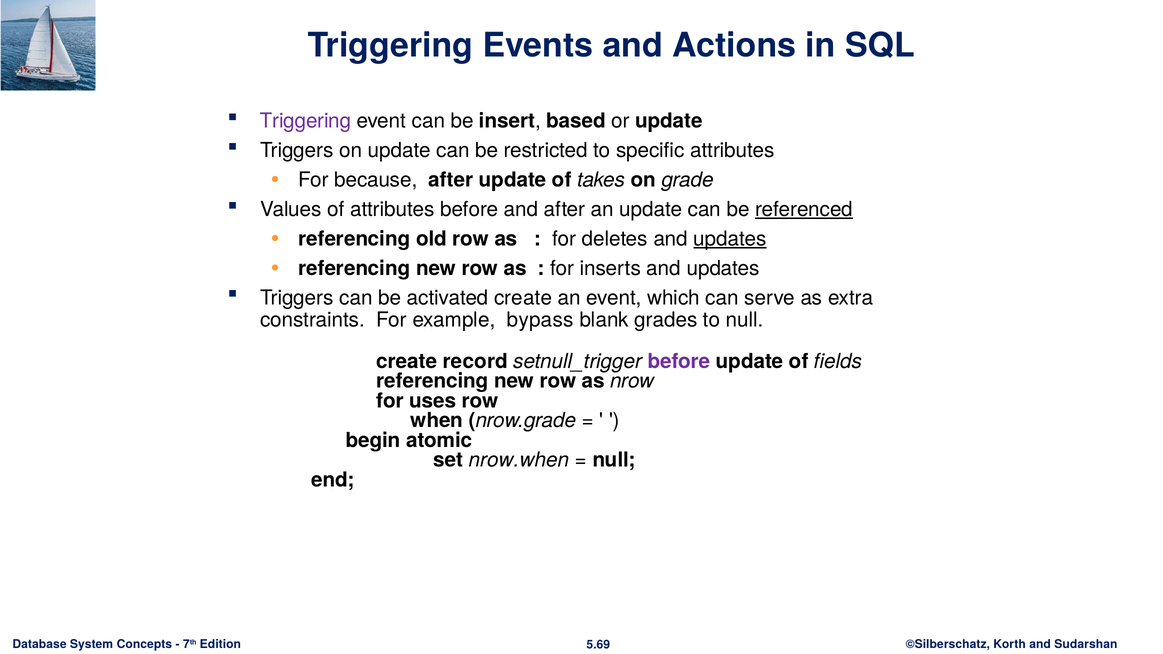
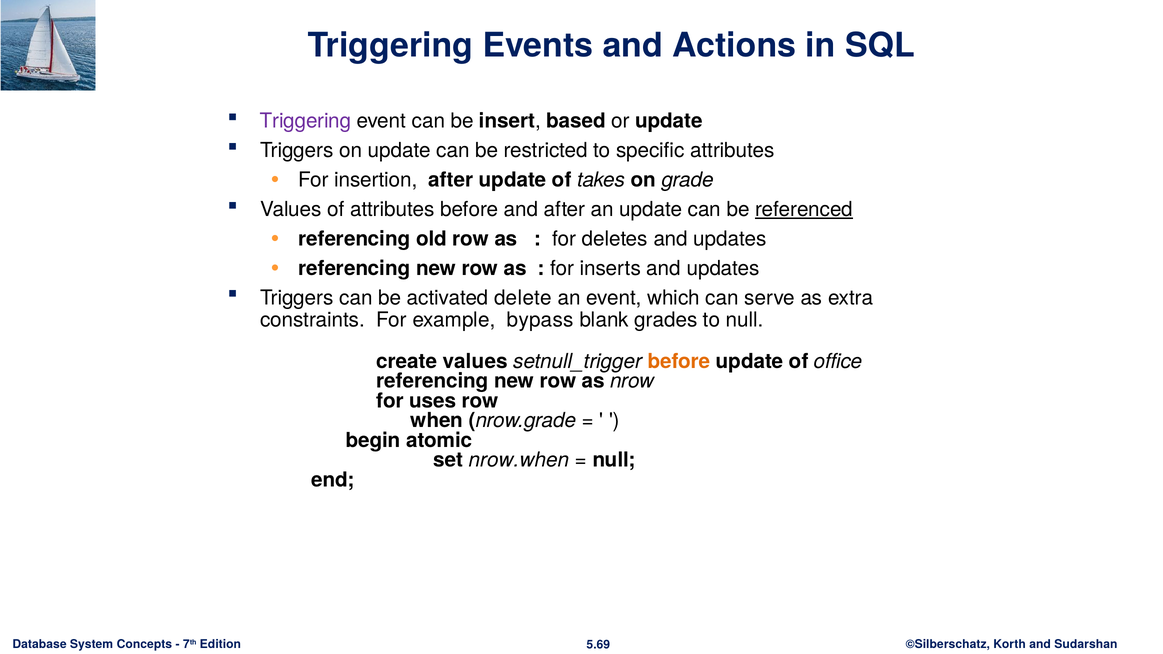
because: because -> insertion (376, 180)
updates underline: present -> none (730, 239)
activated create: create -> delete (523, 298)
create record: record -> values (475, 361)
before colour: purple -> orange (679, 361)
fields: fields -> office (838, 361)
